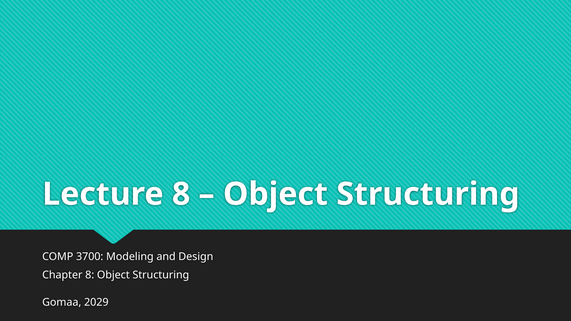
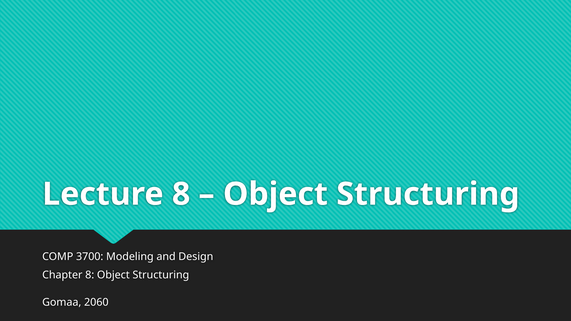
2029: 2029 -> 2060 (96, 302)
